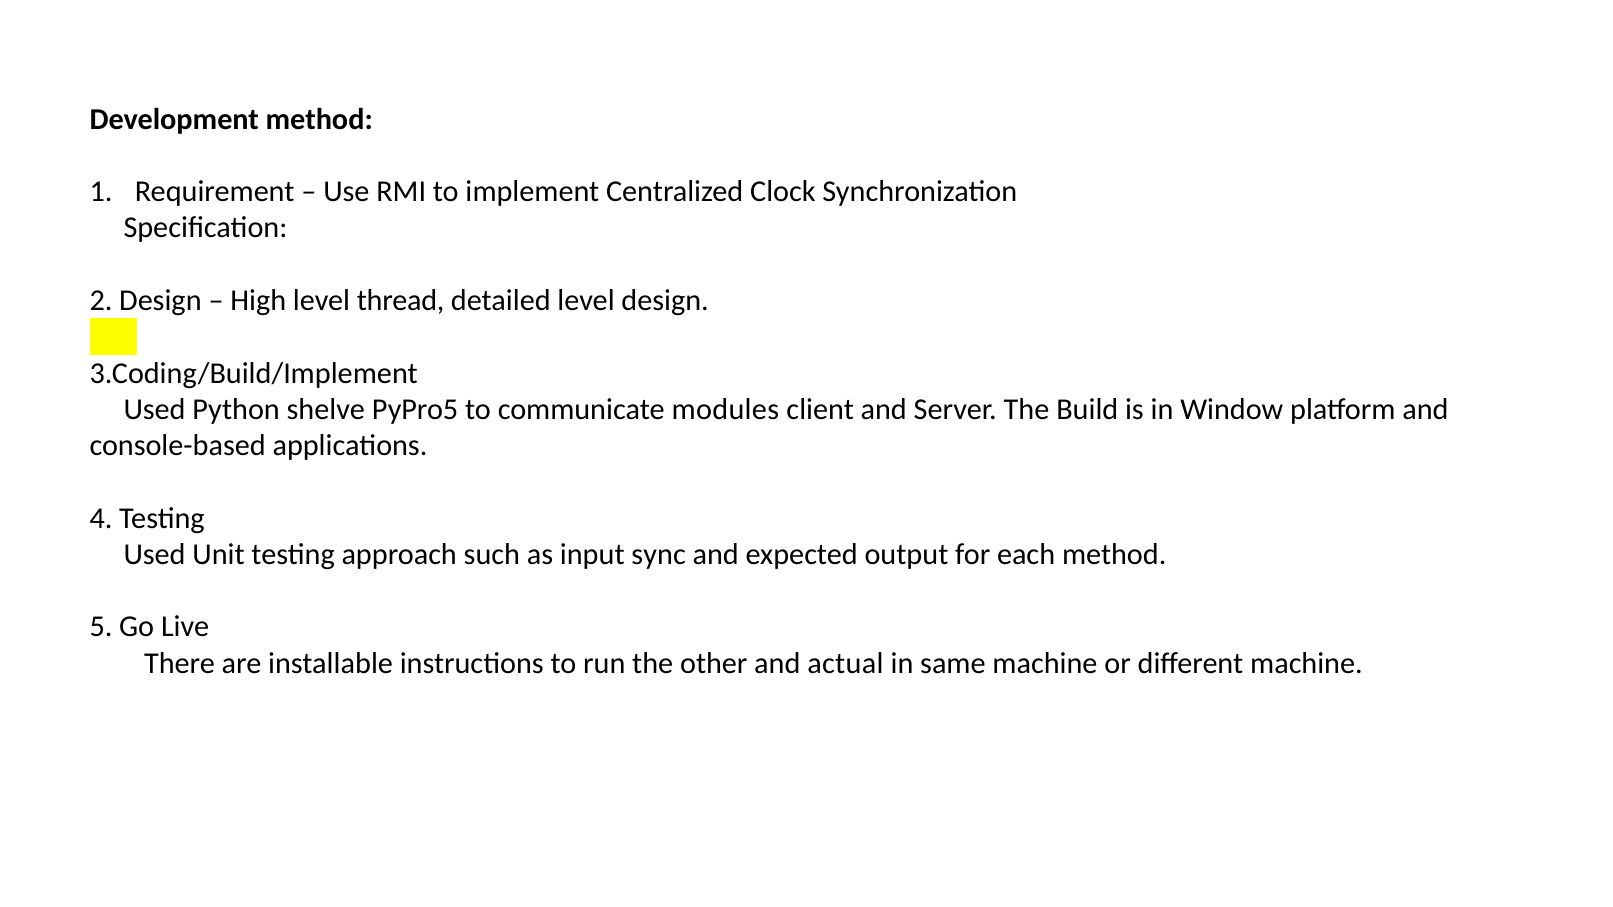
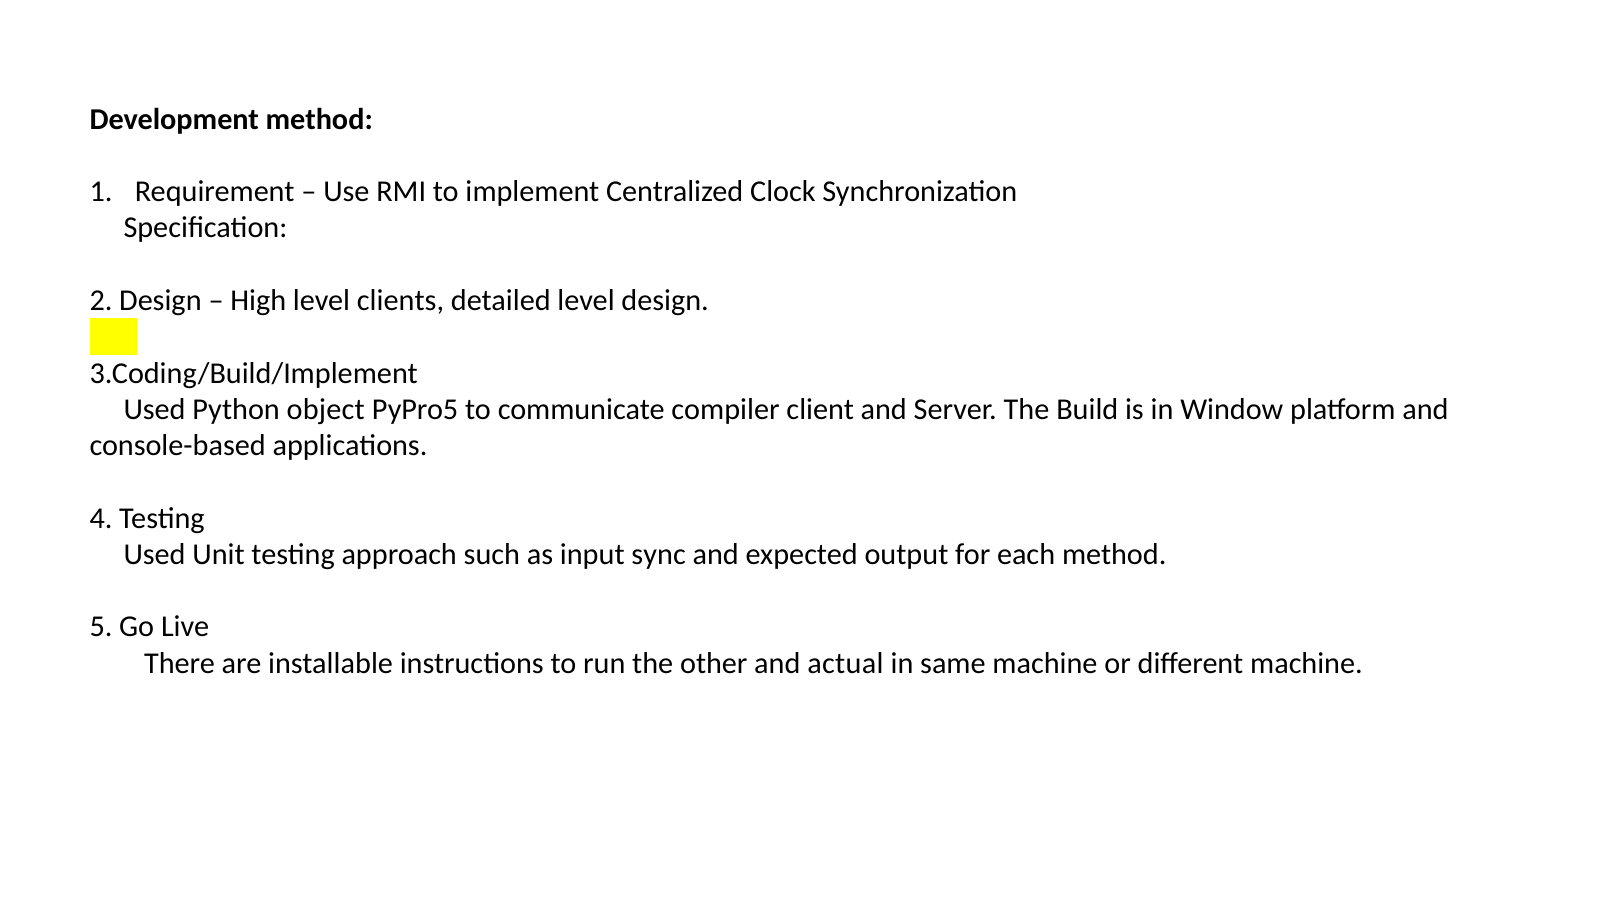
thread: thread -> clients (401, 301)
shelve: shelve -> object (326, 409)
modules: modules -> compiler (726, 409)
